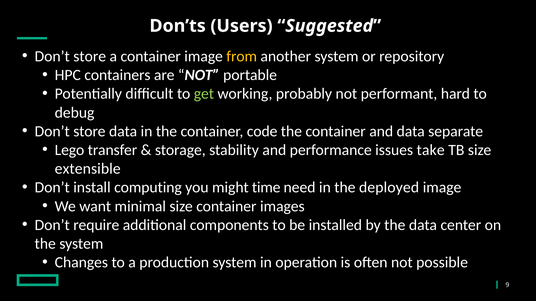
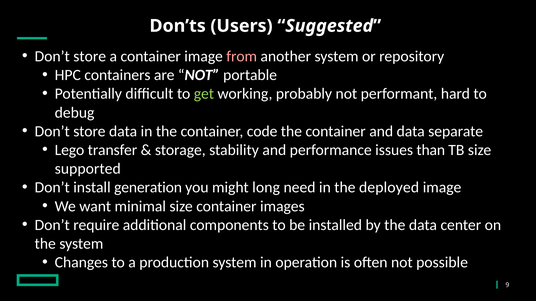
from colour: yellow -> pink (242, 56)
take: take -> than (431, 150)
extensible: extensible -> supported (88, 169)
computing: computing -> generation (148, 188)
time: time -> long (266, 188)
